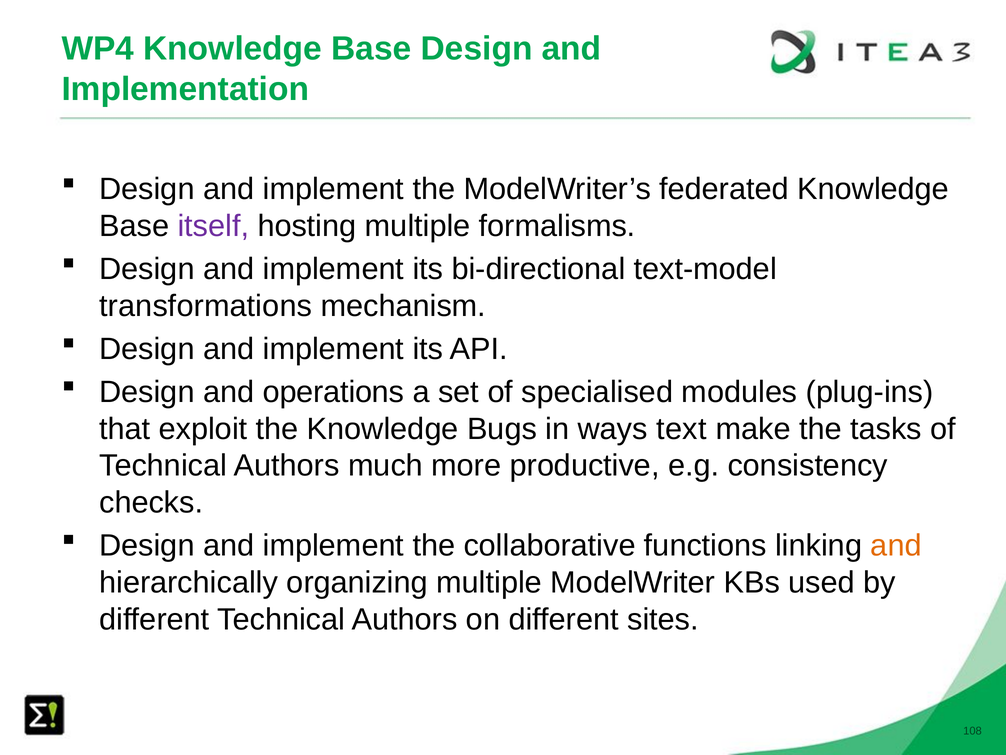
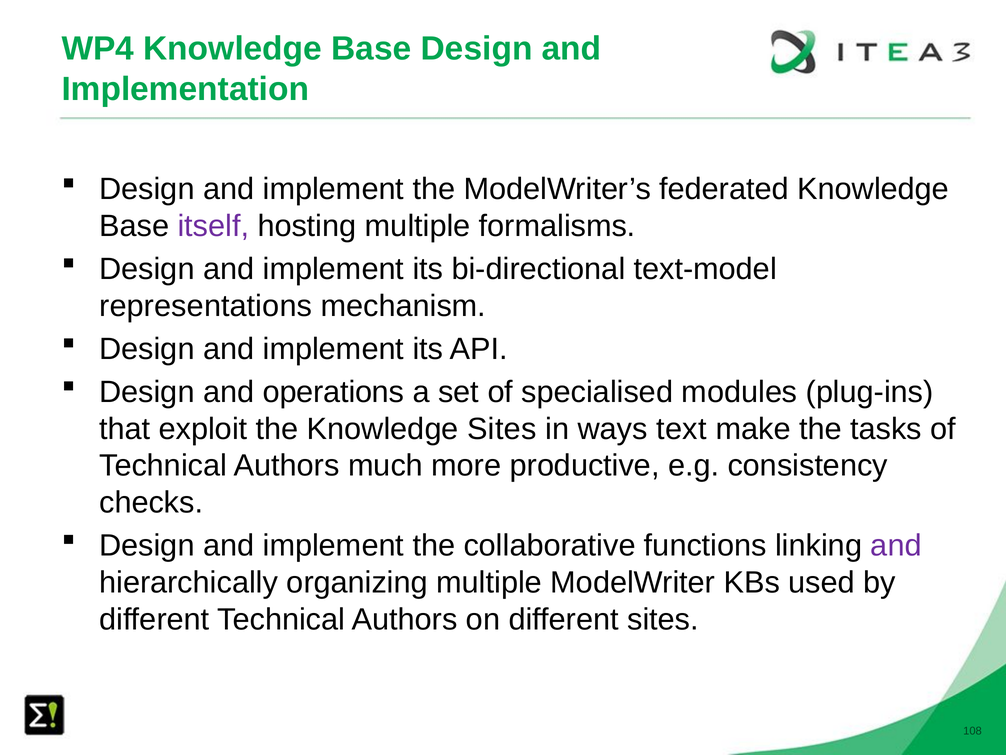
transformations: transformations -> representations (206, 306)
Knowledge Bugs: Bugs -> Sites (502, 429)
and colour: orange -> purple (896, 545)
